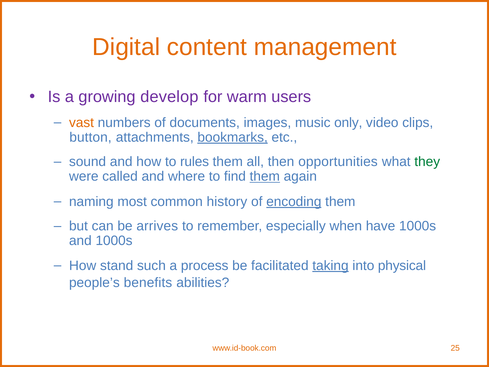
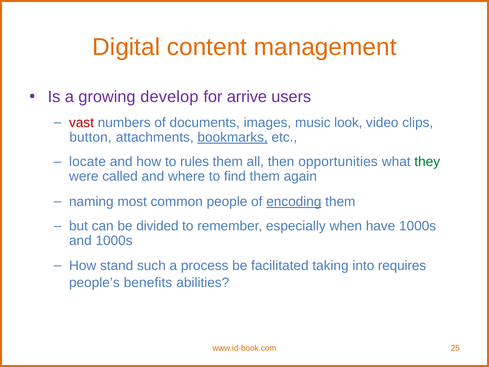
warm: warm -> arrive (247, 97)
vast colour: orange -> red (82, 123)
only: only -> look (348, 123)
sound: sound -> locate (87, 162)
them underline: present -> none (265, 176)
history: history -> people (227, 202)
arrives: arrives -> divided (157, 226)
taking underline: present -> none (330, 266)
physical: physical -> requires (402, 266)
